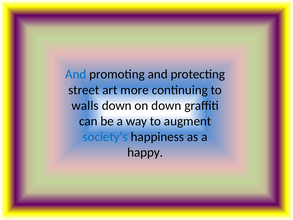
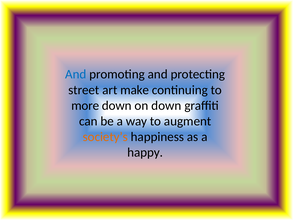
more: more -> make (135, 90)
walls: walls -> more (85, 105)
society’s colour: blue -> orange (105, 137)
